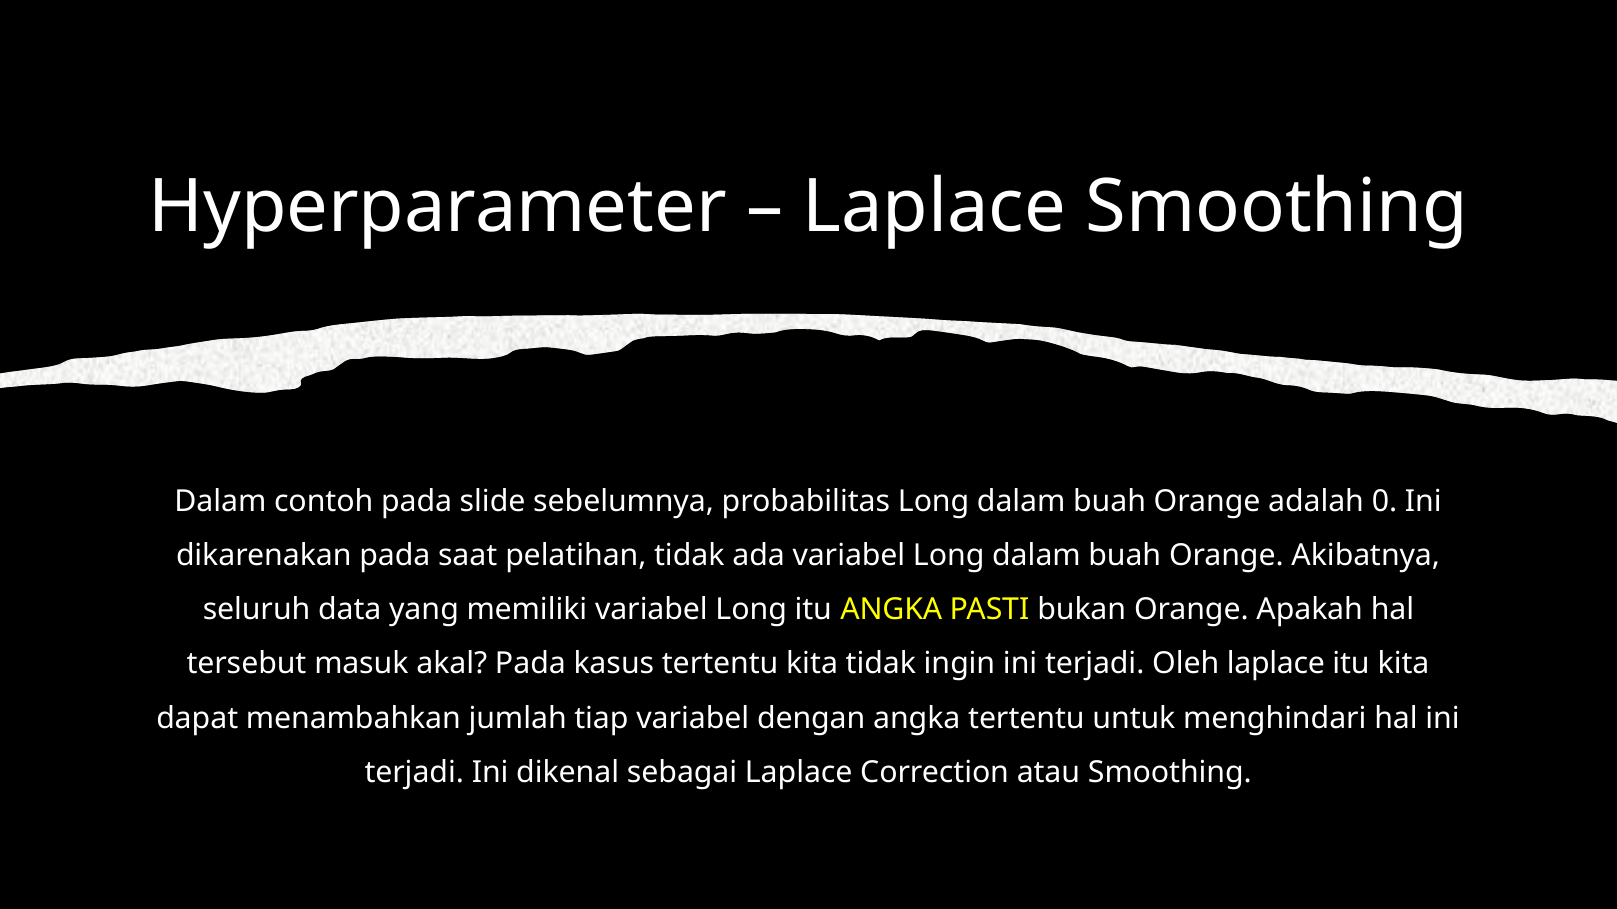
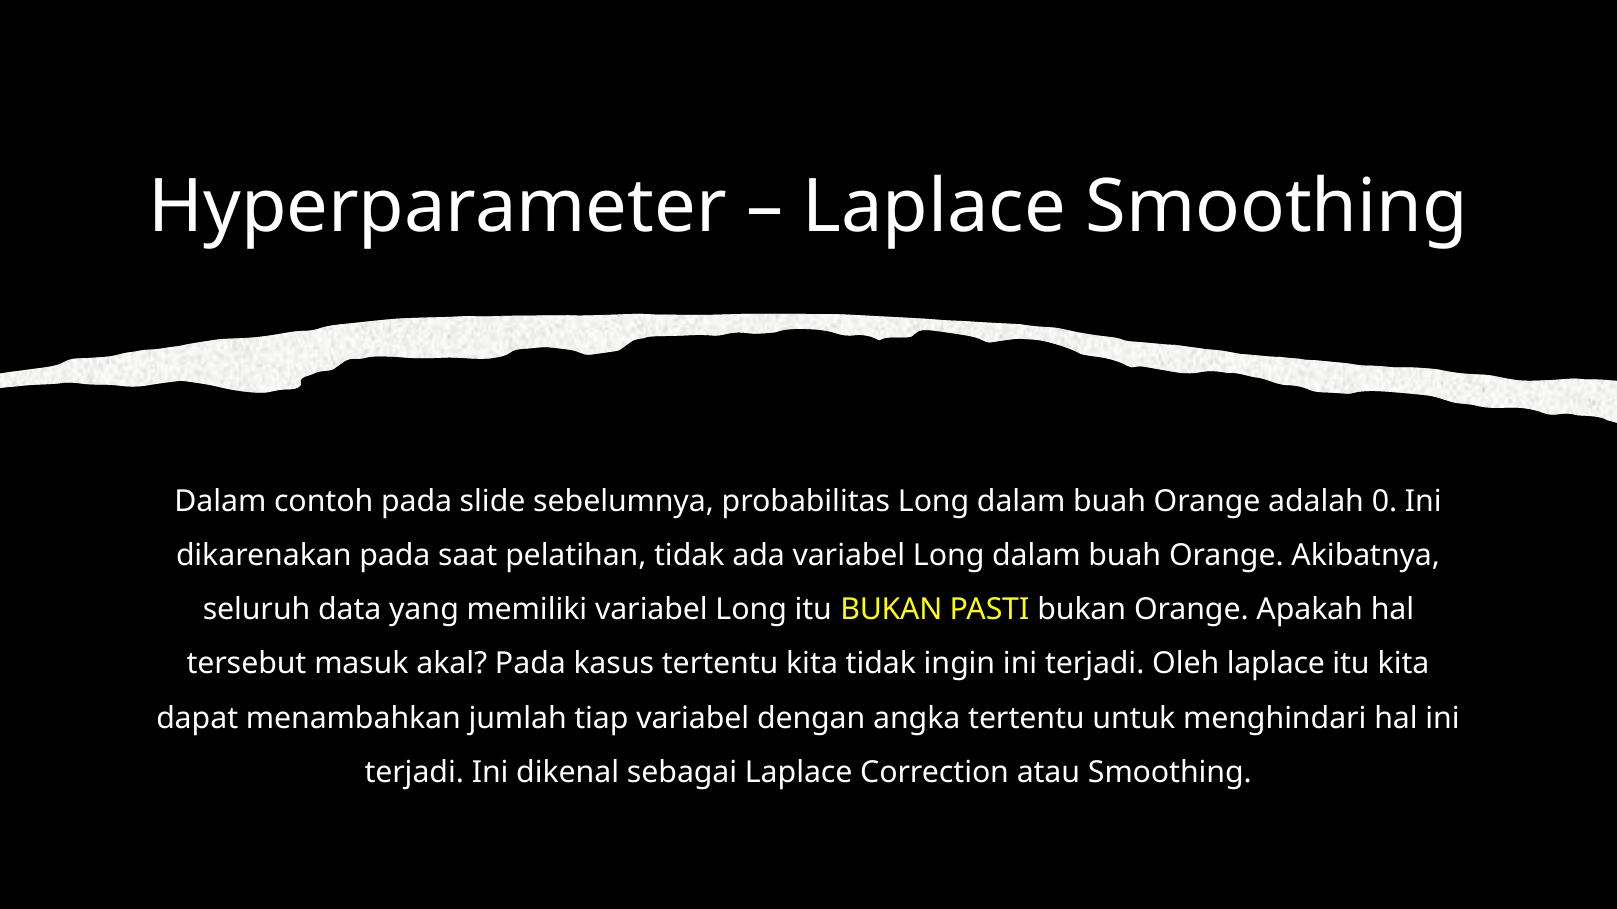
itu ANGKA: ANGKA -> BUKAN (891, 610)
